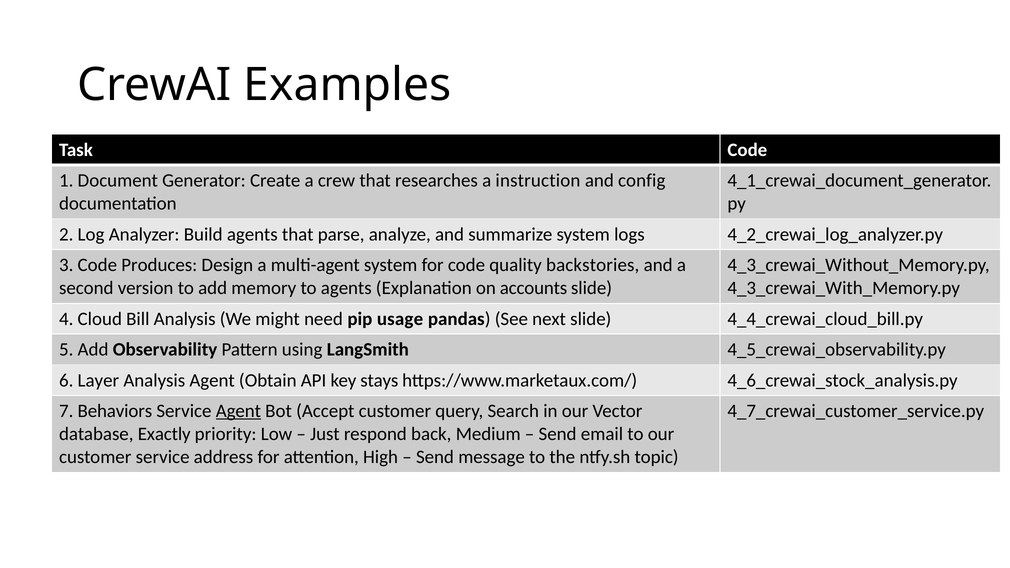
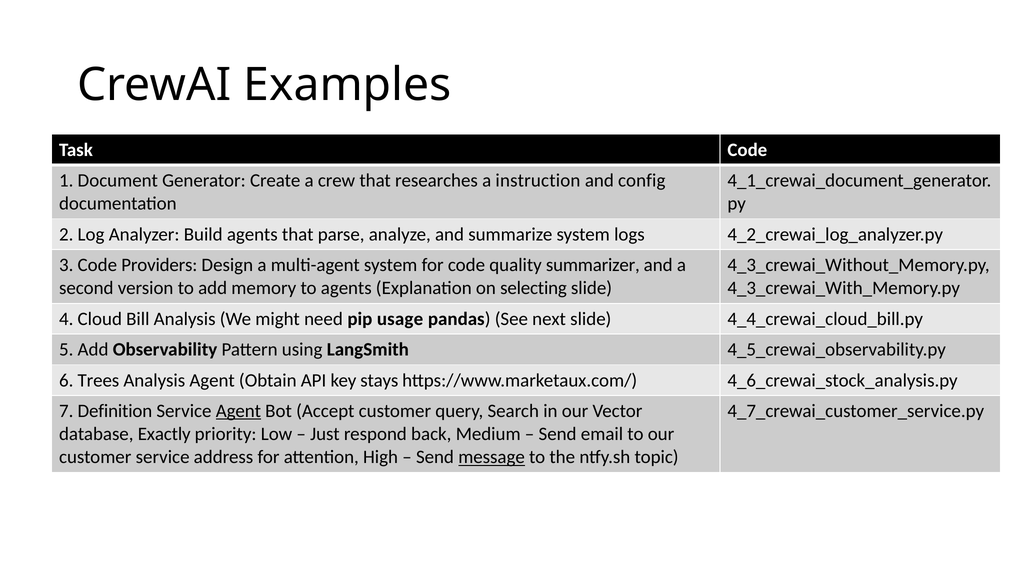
Produces: Produces -> Providers (159, 265)
backstories: backstories -> summarizer (593, 265)
accounts: accounts -> selecting (534, 288)
Layer: Layer -> Trees (98, 380)
Behaviors: Behaviors -> Definition (115, 411)
message underline: none -> present (492, 457)
